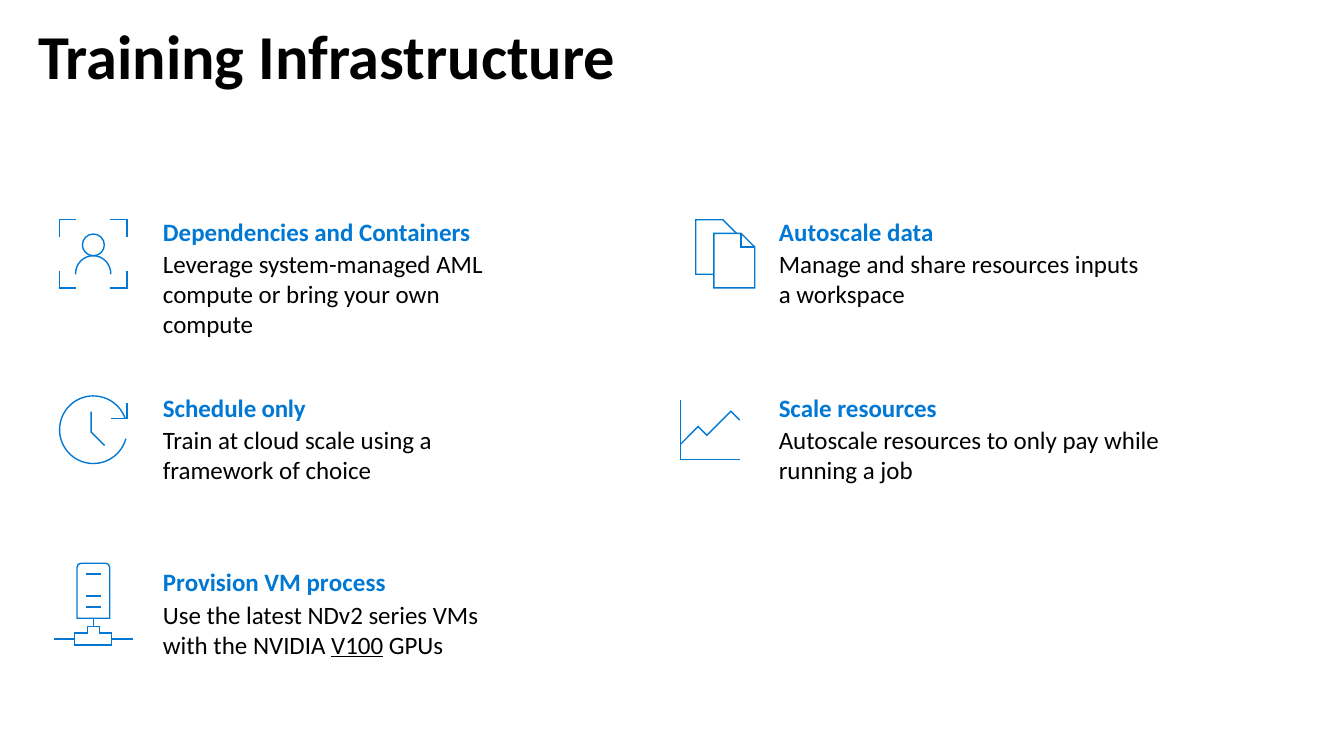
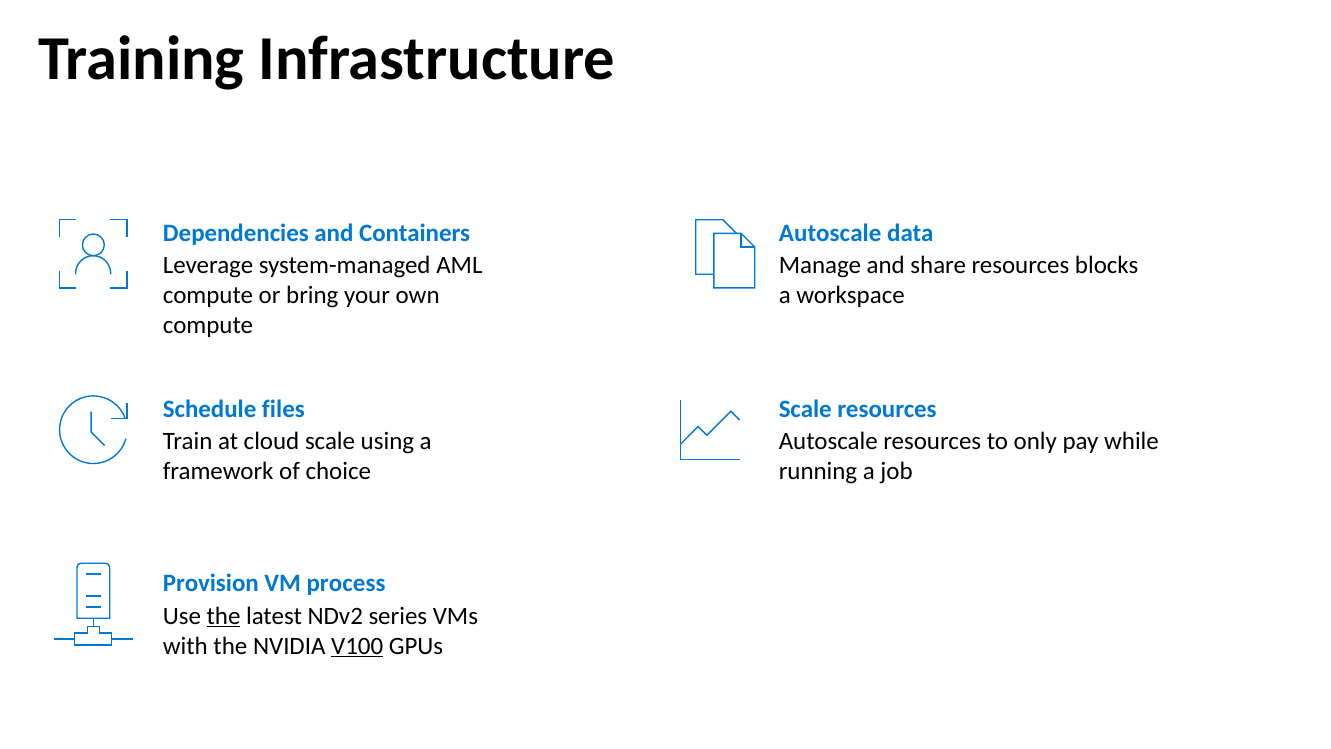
inputs: inputs -> blocks (1107, 266)
Schedule only: only -> files (283, 409)
the underline: none -> present (224, 616)
